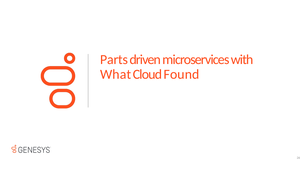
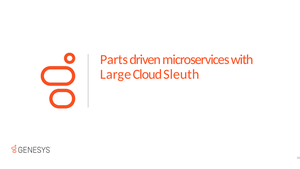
What: What -> Large (116, 74)
Found: Found -> Sleuth (181, 74)
